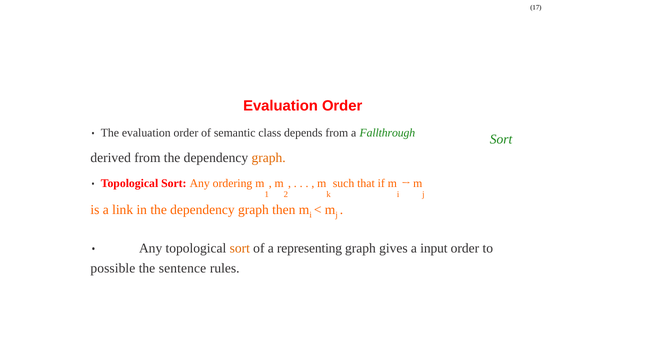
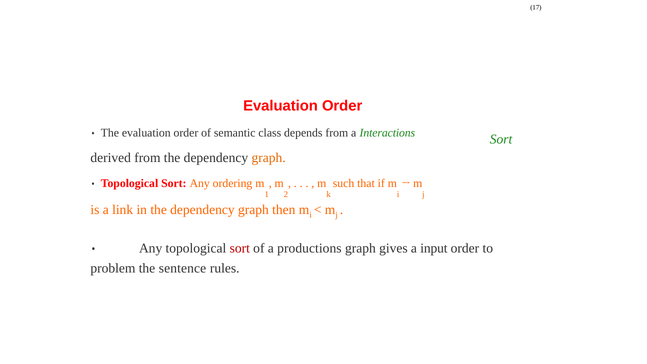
Fallthrough: Fallthrough -> Interactions (387, 133)
sort colour: orange -> red (240, 248)
representing: representing -> productions (309, 248)
possible: possible -> problem (113, 268)
